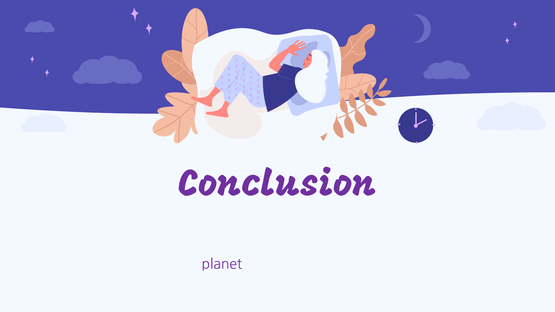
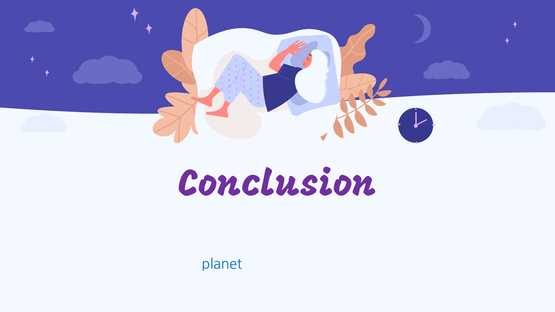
planet colour: purple -> blue (222, 264)
